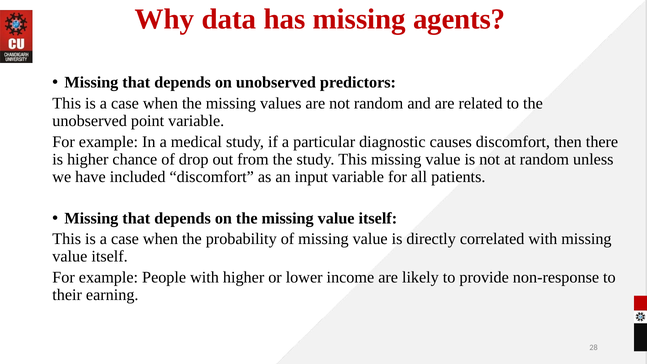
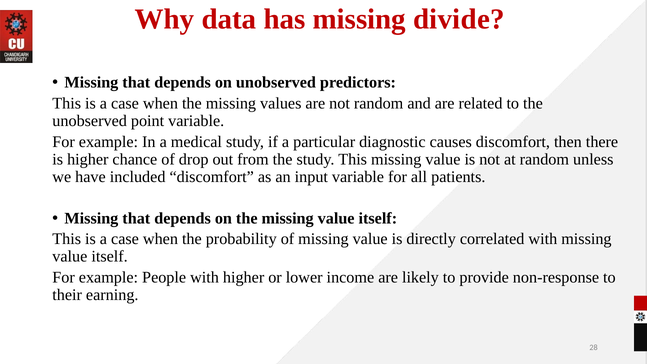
agents: agents -> divide (459, 19)
